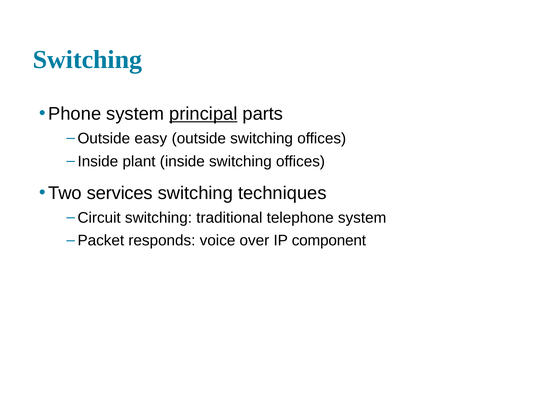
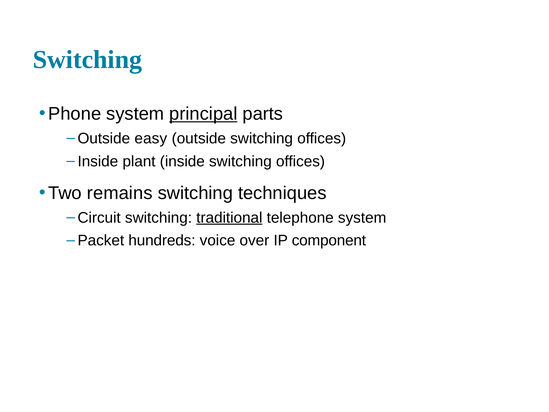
services: services -> remains (120, 193)
traditional underline: none -> present (229, 218)
responds: responds -> hundreds (162, 240)
